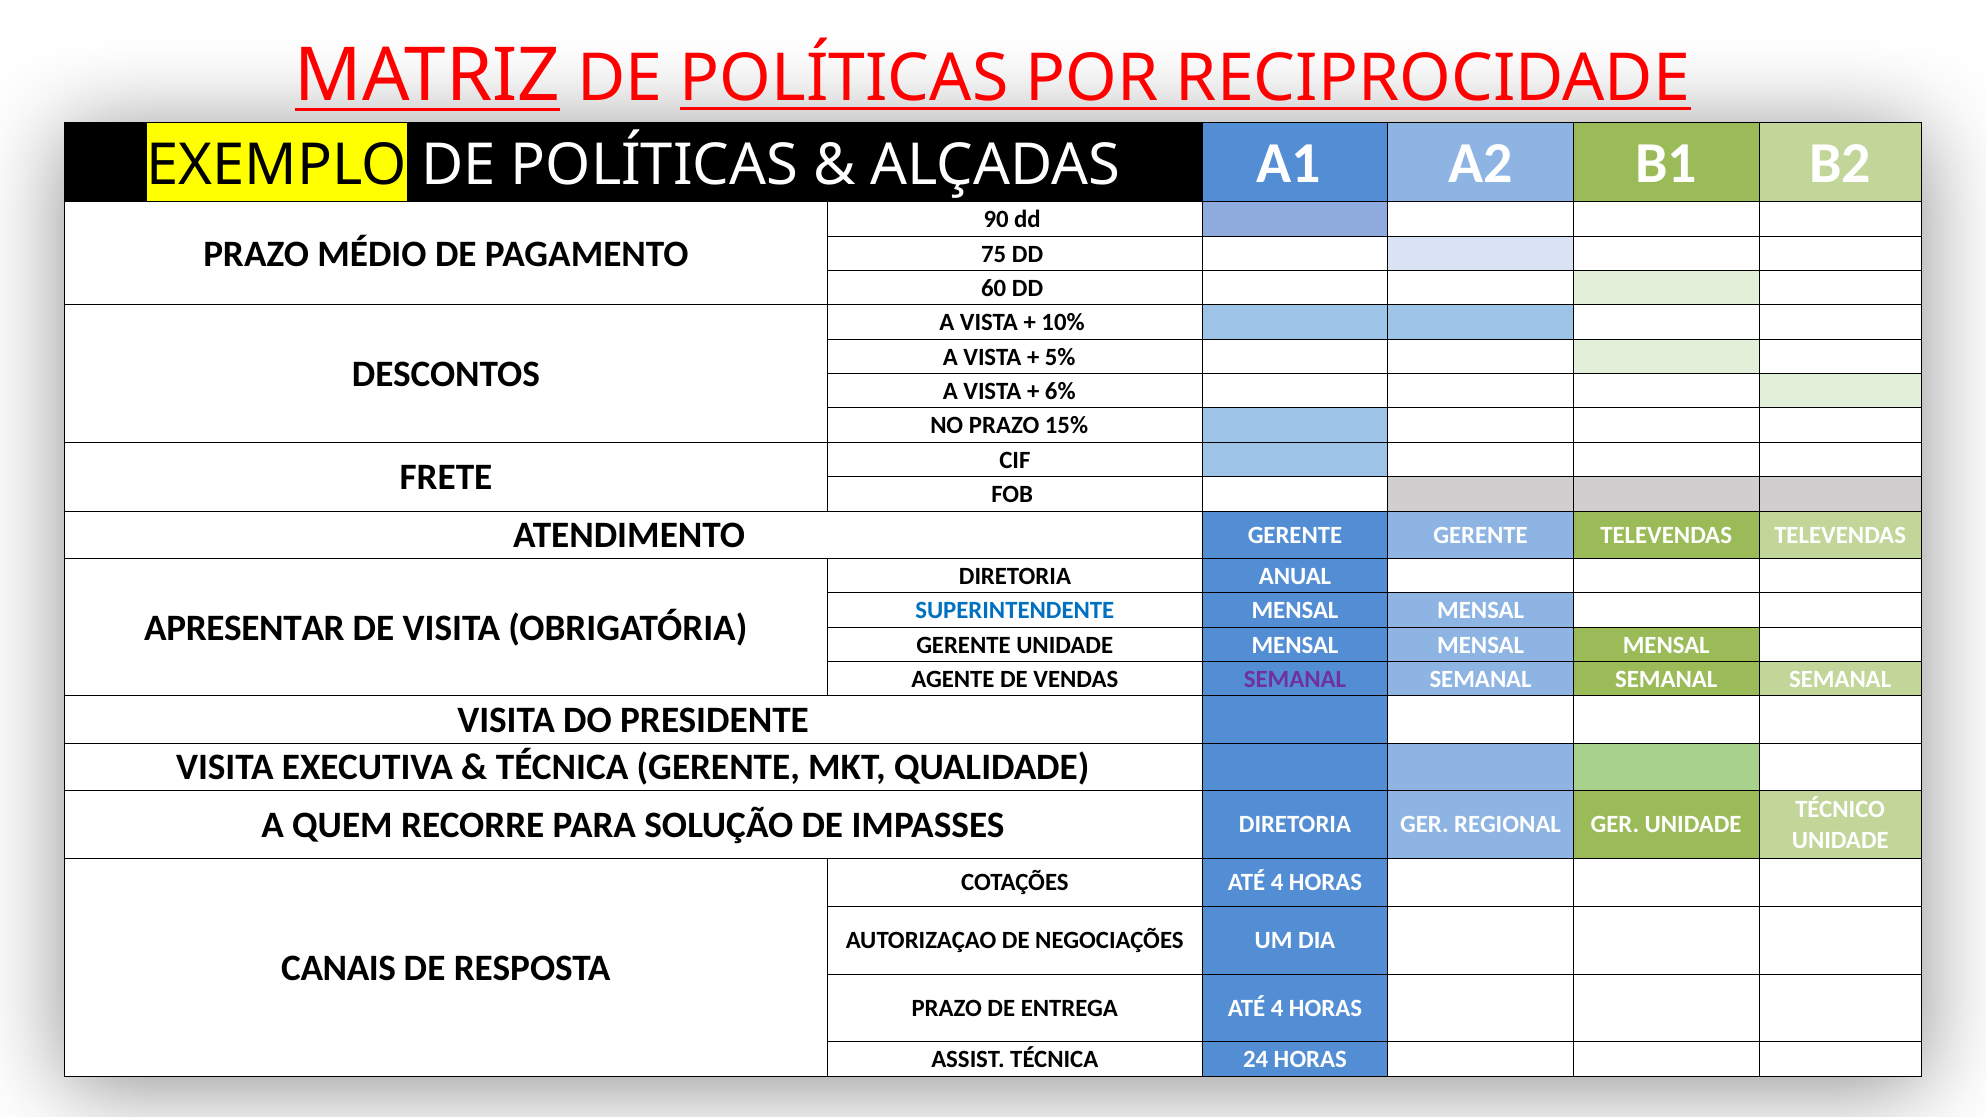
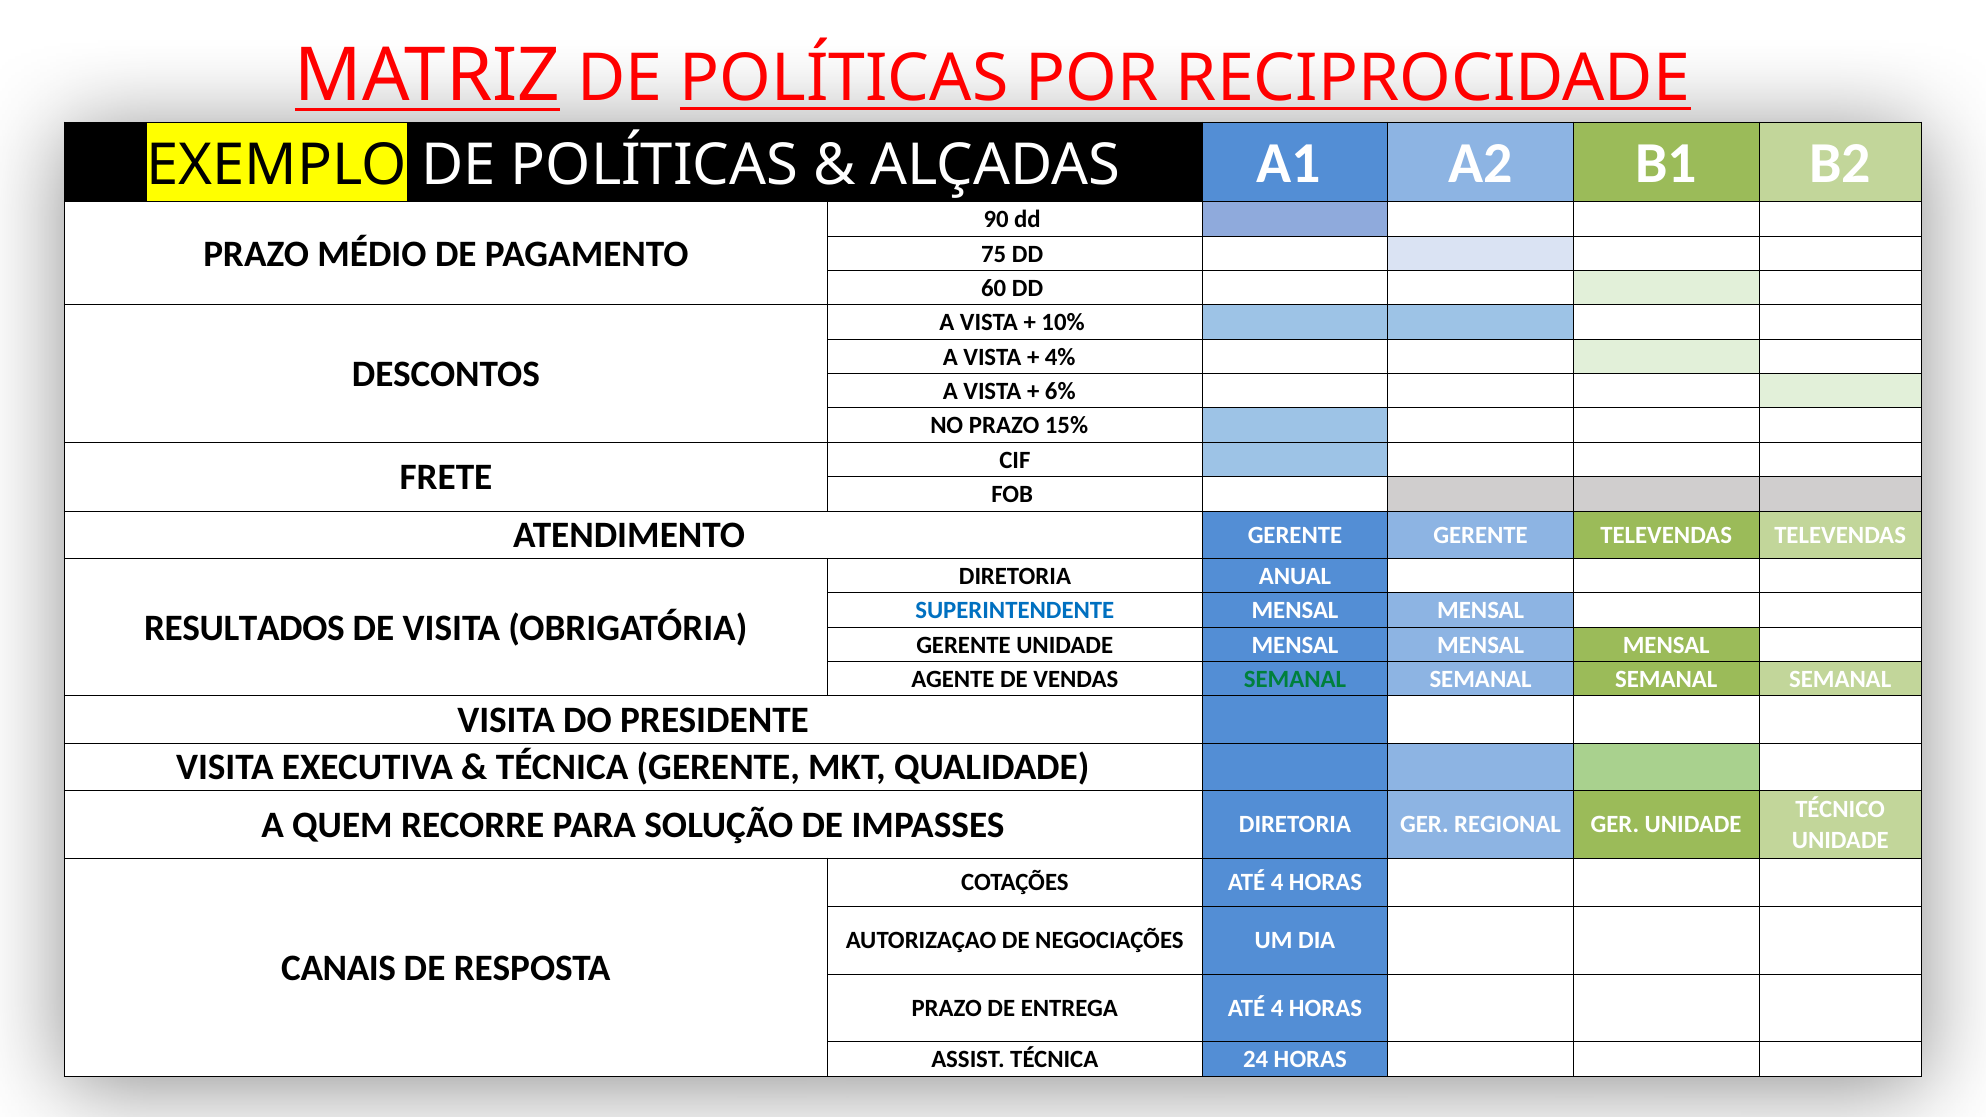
5%: 5% -> 4% (1060, 357)
APRESENTAR: APRESENTAR -> RESULTADOS (244, 628)
SEMANAL colour: purple -> green (1295, 679)
